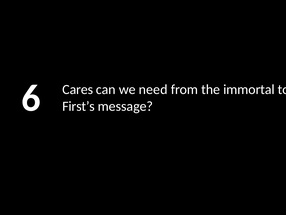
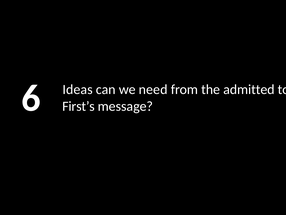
Cares: Cares -> Ideas (78, 89)
immortal: immortal -> admitted (249, 89)
